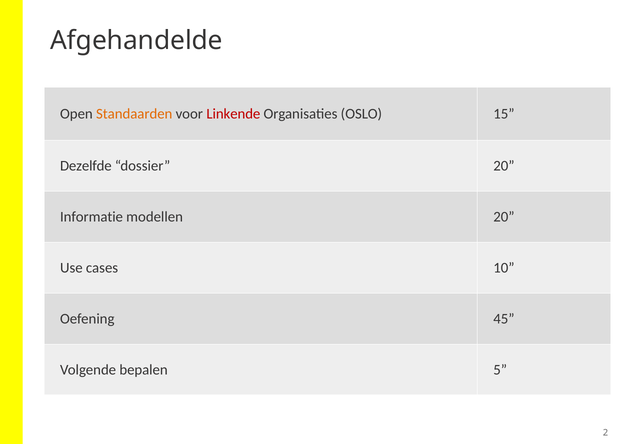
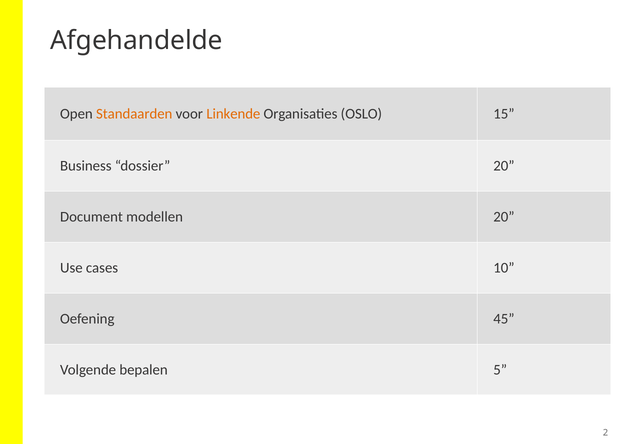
Linkende colour: red -> orange (233, 114)
Dezelfde: Dezelfde -> Business (86, 166)
Informatie: Informatie -> Document (91, 217)
